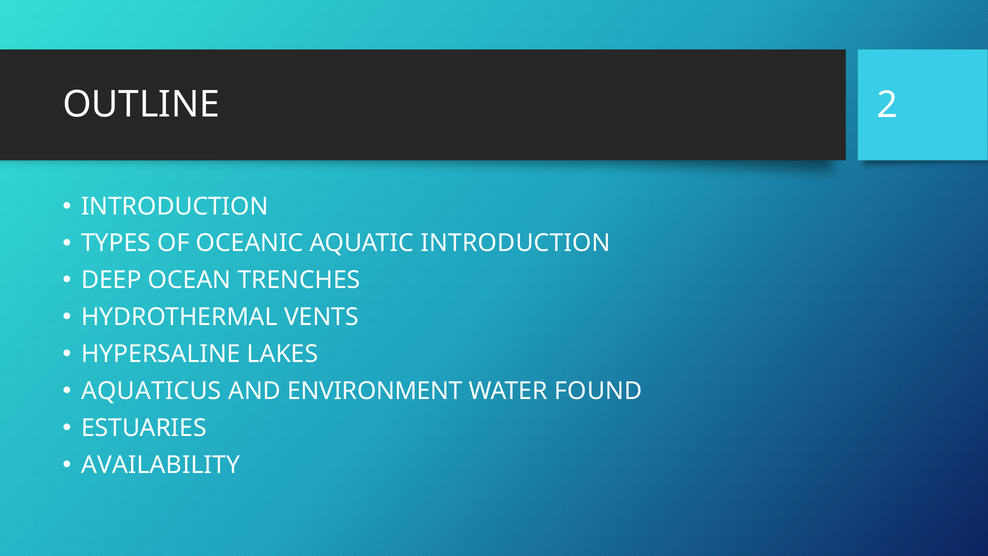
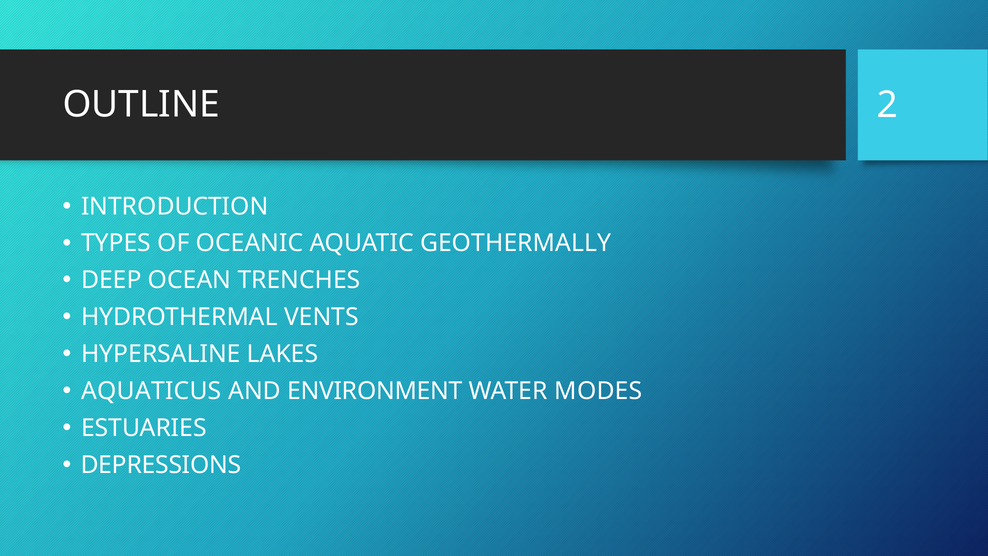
AQUATIC INTRODUCTION: INTRODUCTION -> GEOTHERMALLY (516, 243)
FOUND: FOUND -> MODES (598, 391)
AVAILABILITY: AVAILABILITY -> DEPRESSIONS (161, 465)
